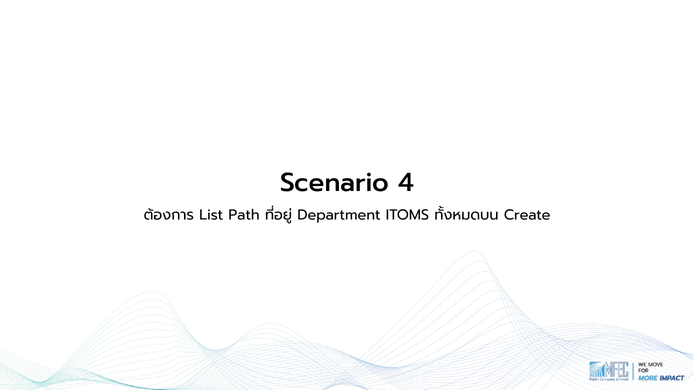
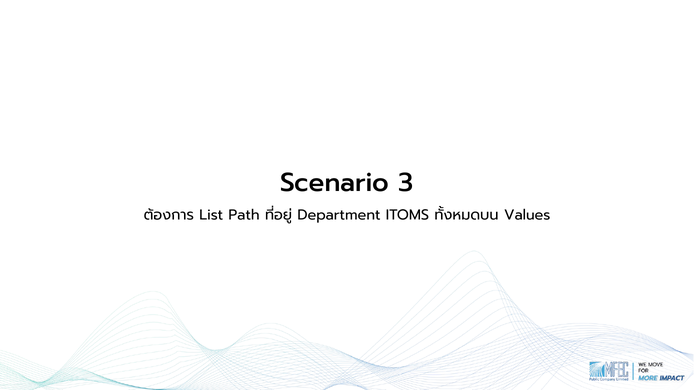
4: 4 -> 3 (406, 183)
Create: Create -> Values (527, 215)
